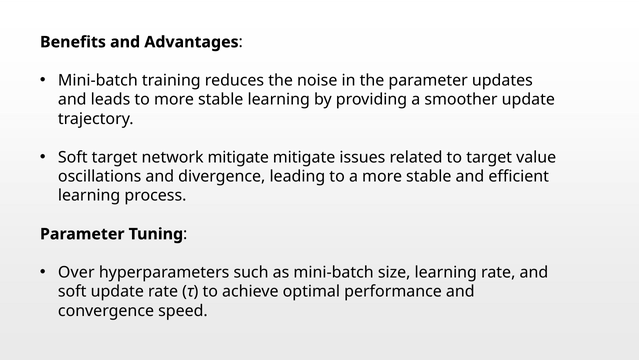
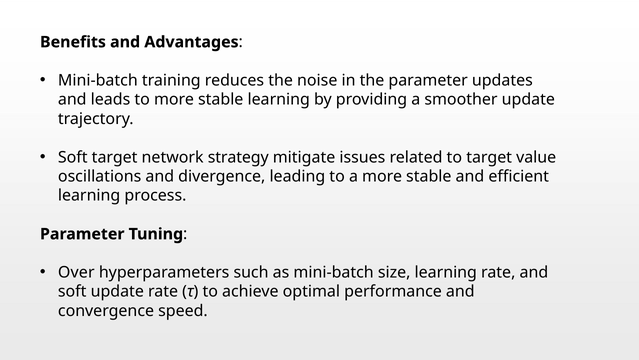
network mitigate: mitigate -> strategy (238, 157)
